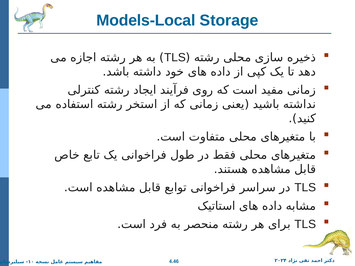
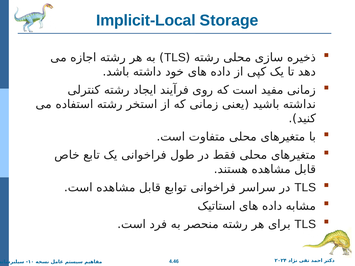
Models-Local: Models-Local -> Implicit-Local (146, 21)
